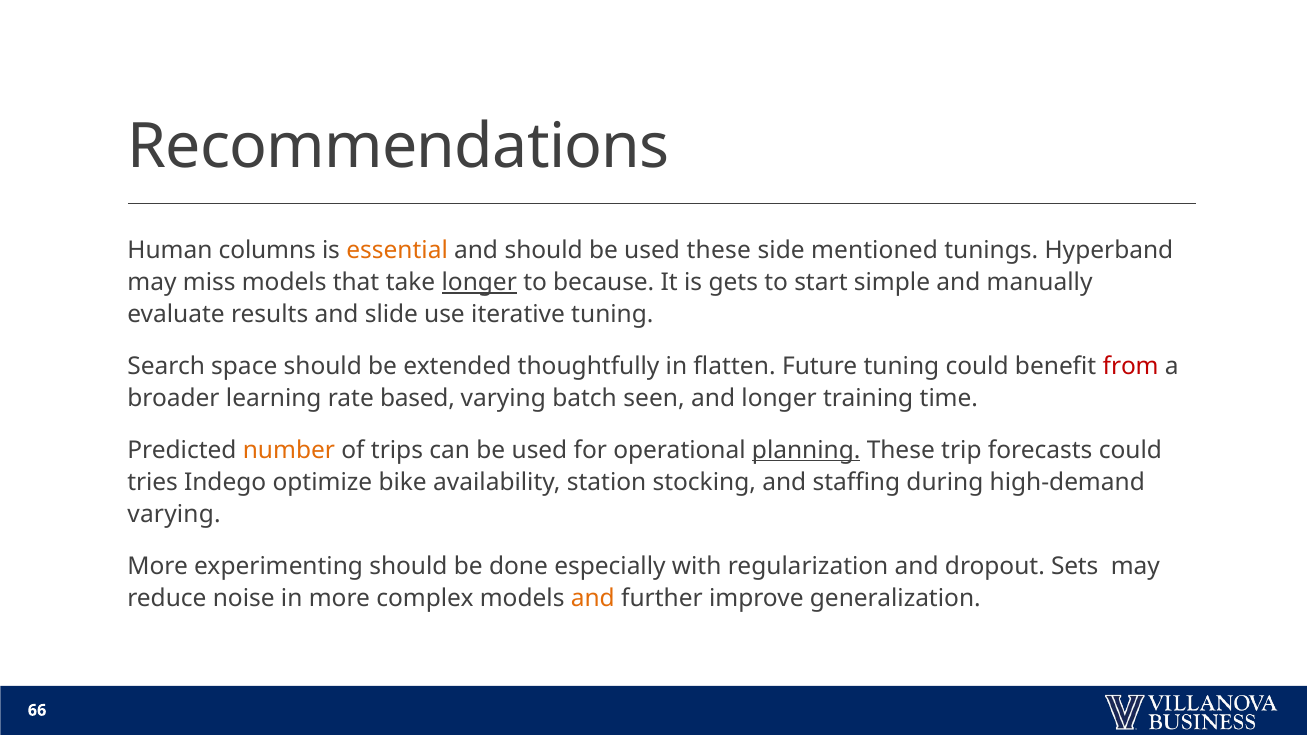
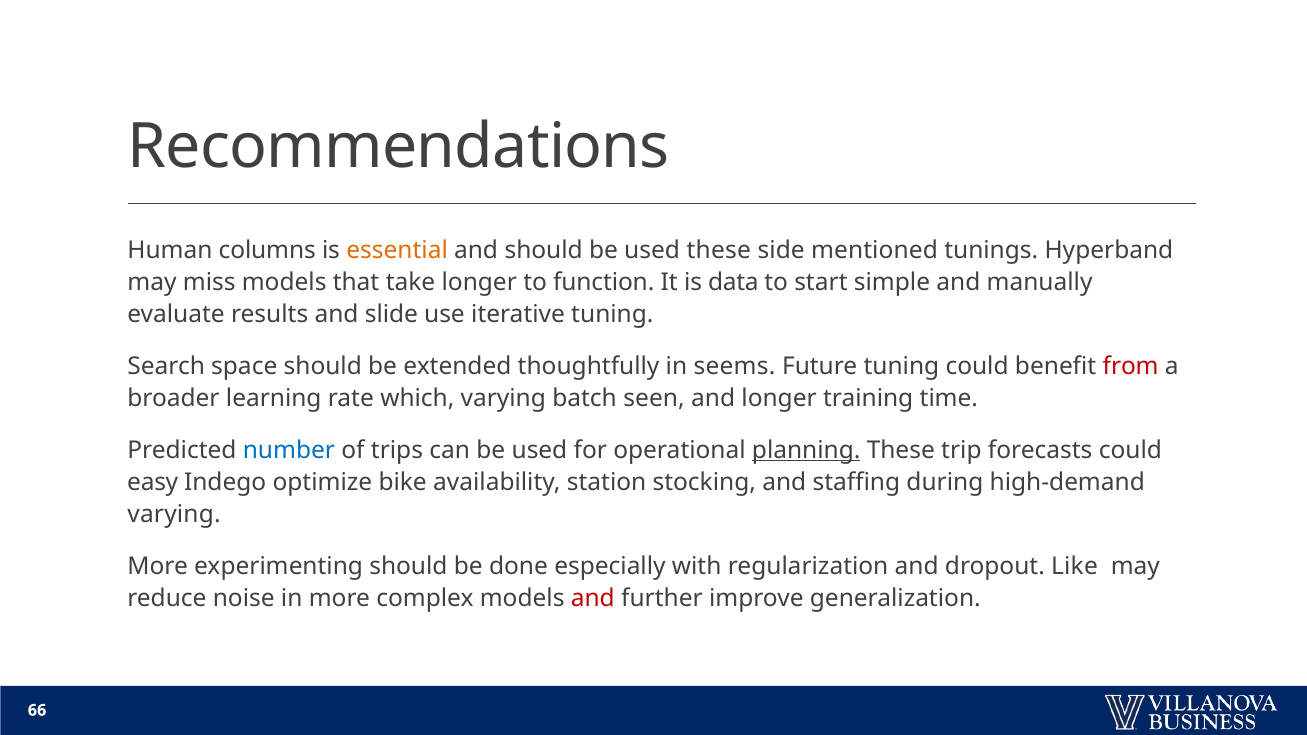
longer underline: present -> none (479, 283)
because: because -> function (604, 283)
gets: gets -> data (733, 283)
flatten: flatten -> seems (734, 366)
based: based -> which (417, 399)
number colour: orange -> blue (289, 450)
tries: tries -> easy (153, 482)
Sets: Sets -> Like (1075, 566)
and colour: orange -> red (593, 599)
